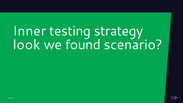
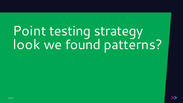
Inner: Inner -> Point (29, 31)
scenario: scenario -> patterns (133, 45)
